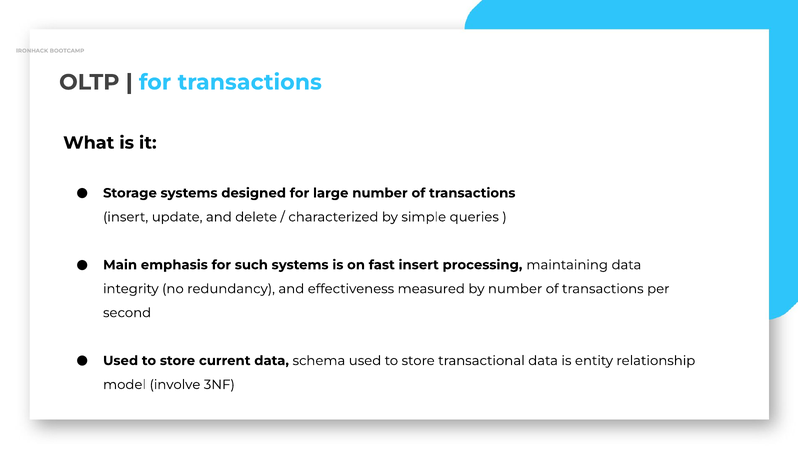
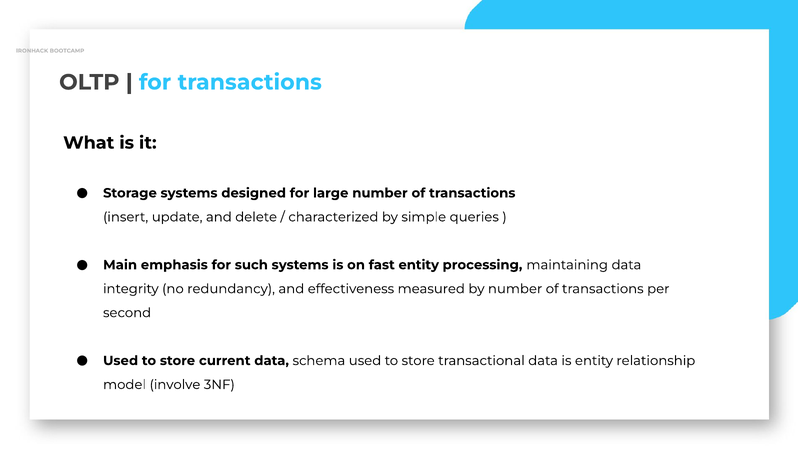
fast insert: insert -> entity (419, 265)
